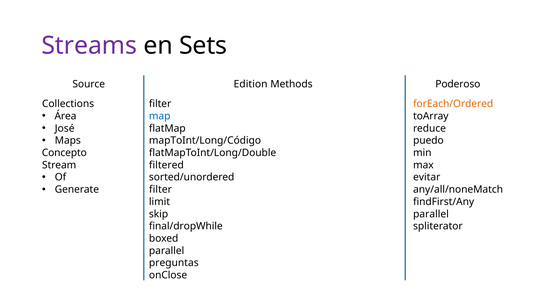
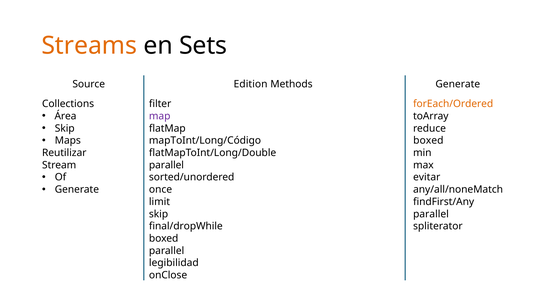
Streams colour: purple -> orange (89, 46)
Methods Poderoso: Poderoso -> Generate (458, 84)
map colour: blue -> purple (160, 116)
José: José -> Skip (65, 128)
puedo: puedo -> boxed (428, 140)
Concepto: Concepto -> Reutilizar (64, 153)
filtered: filtered -> parallel (166, 165)
filter: filter -> once (161, 189)
preguntas: preguntas -> legibilidad (174, 262)
